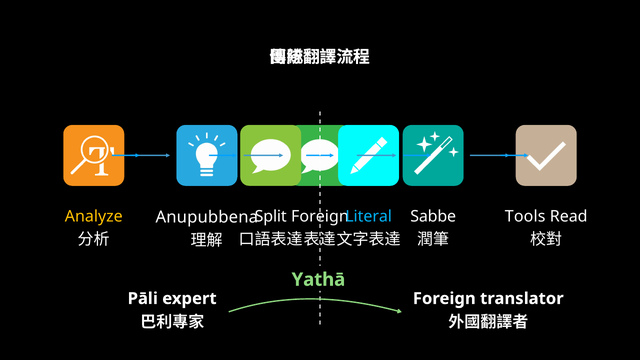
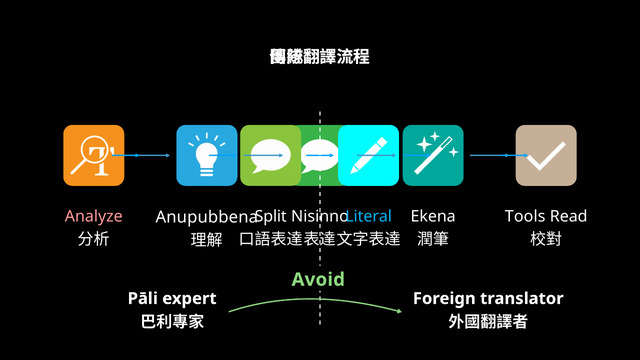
Analyze colour: yellow -> pink (94, 217)
Foreign: Foreign -> Nisinno (320, 217)
Sabbe: Sabbe -> Ekena (433, 217)
Yathā: Yathā -> Avoid (318, 280)
